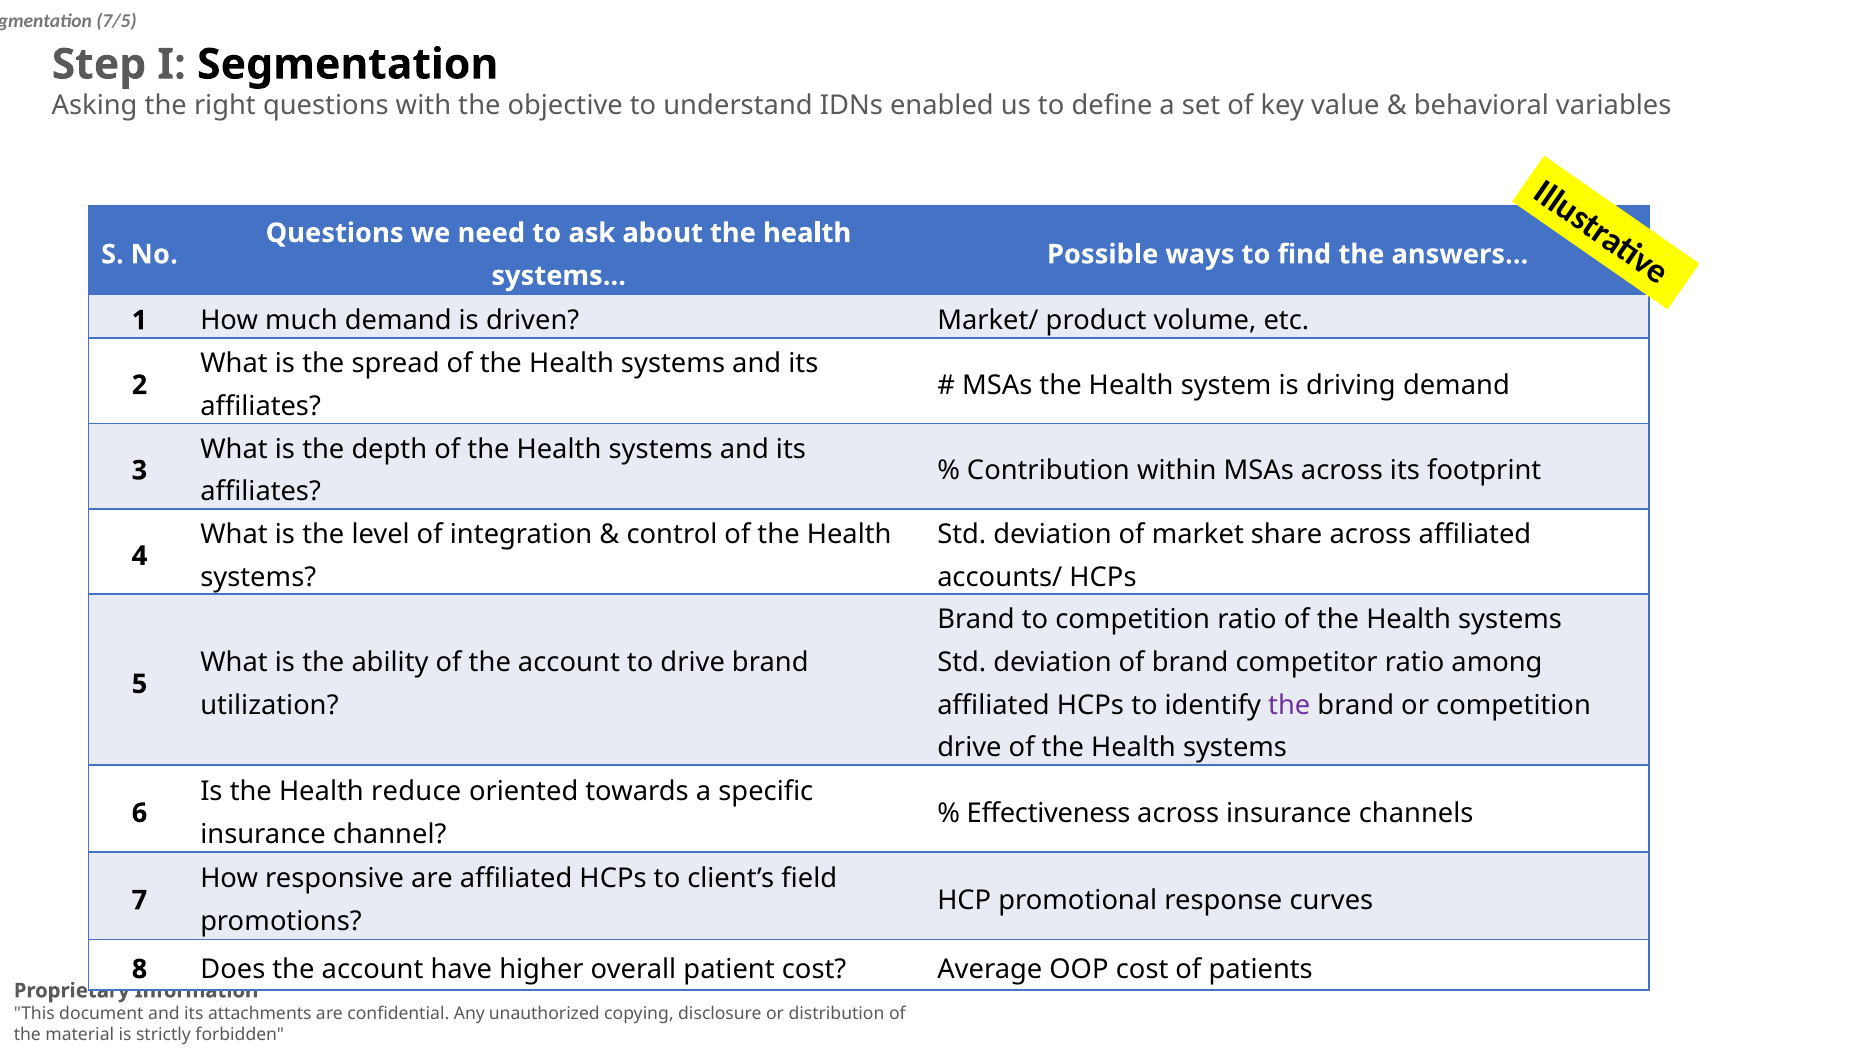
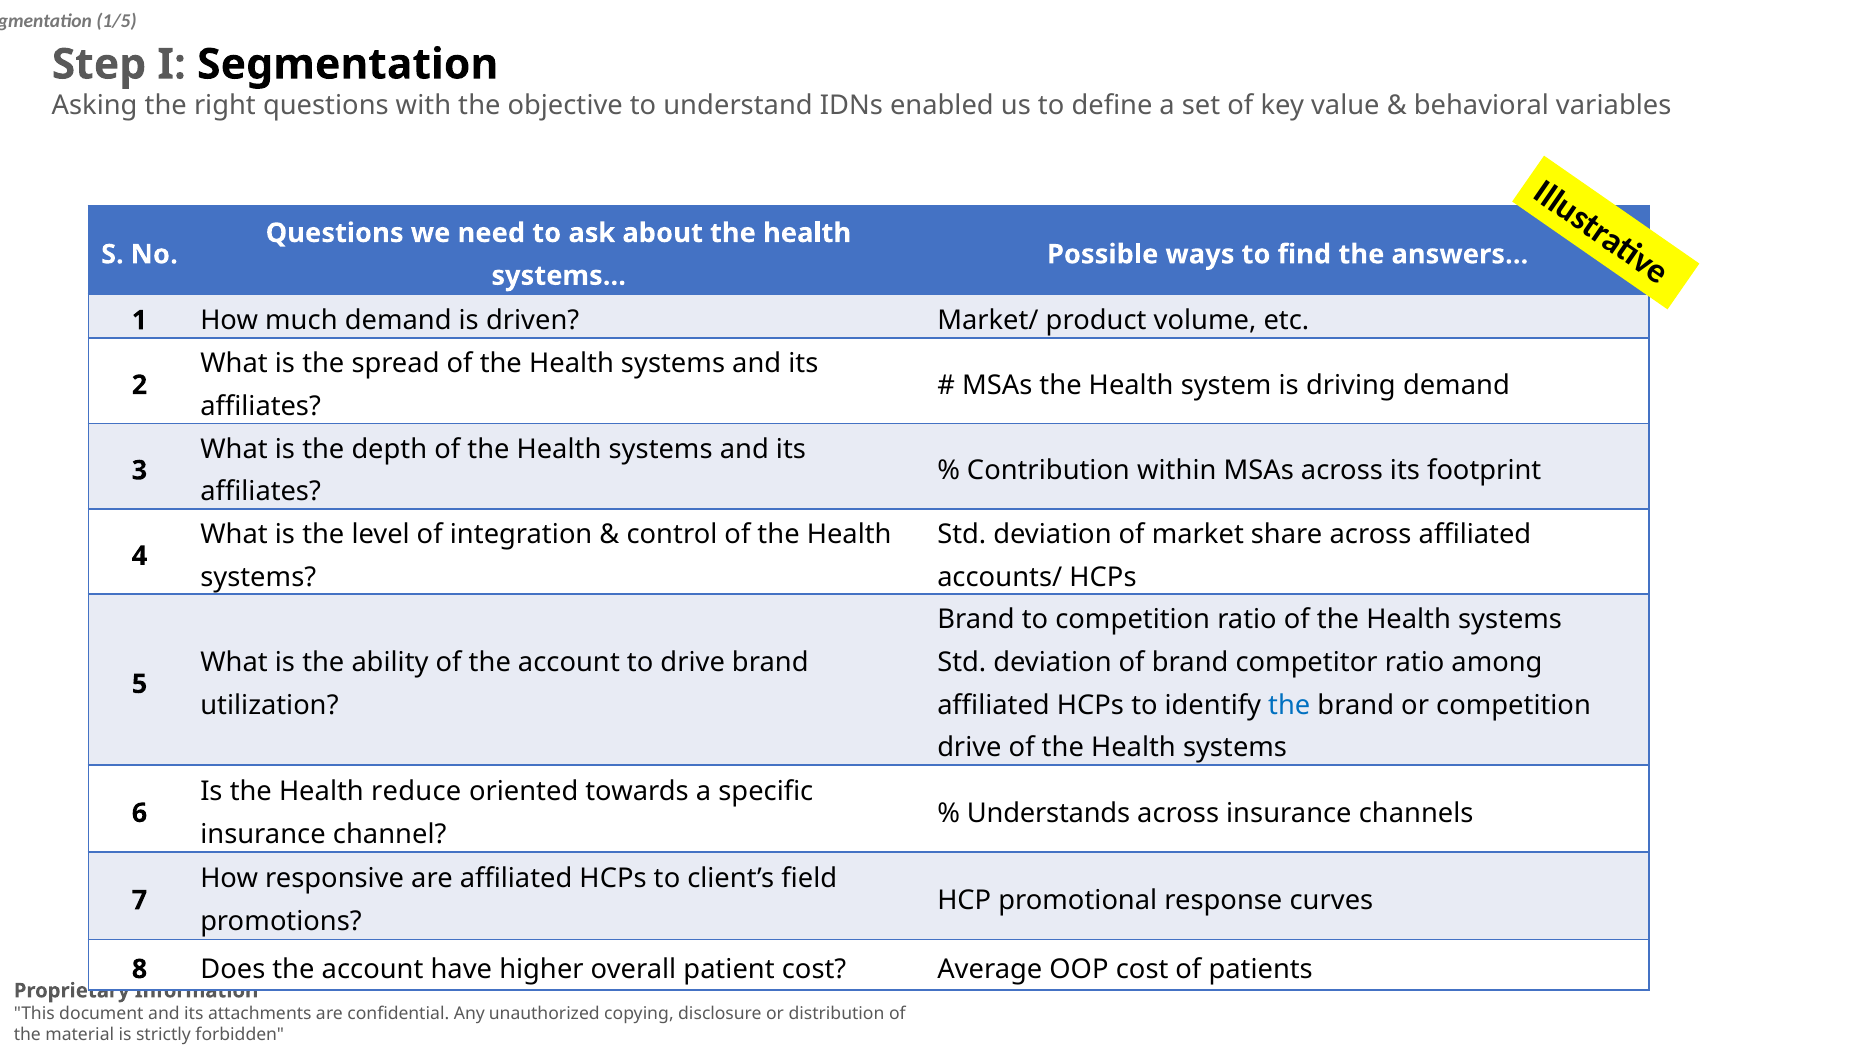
7/5: 7/5 -> 1/5 (116, 22)
the colour: purple -> blue (1289, 706)
Effectiveness: Effectiveness -> Understands (1049, 813)
